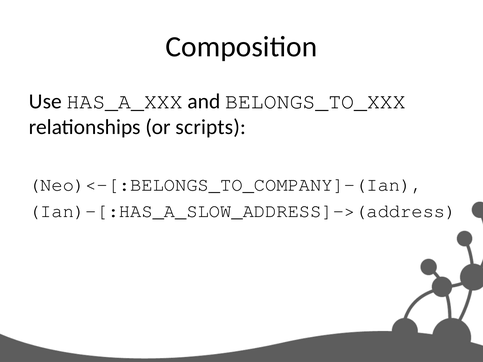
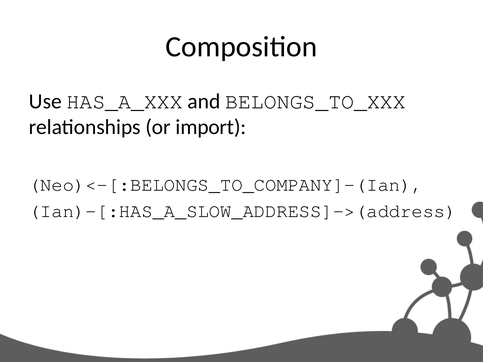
scripts: scripts -> import (211, 127)
